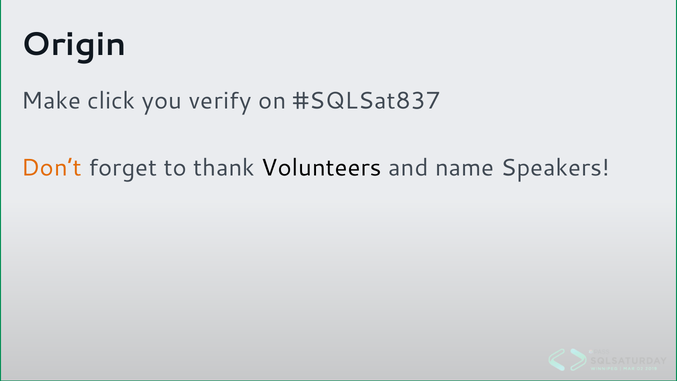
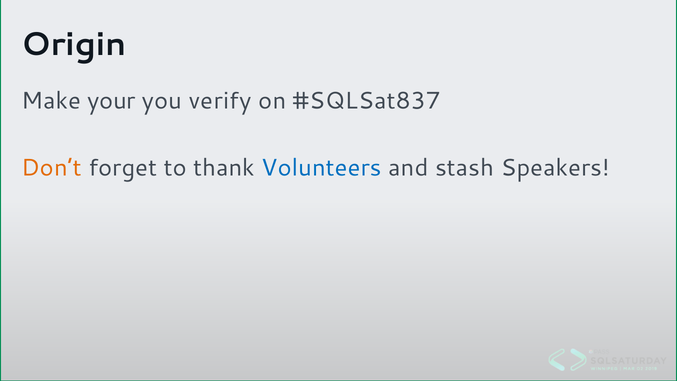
click: click -> your (111, 101)
Volunteers colour: black -> blue (322, 168)
name: name -> stash (465, 168)
